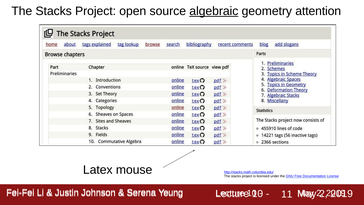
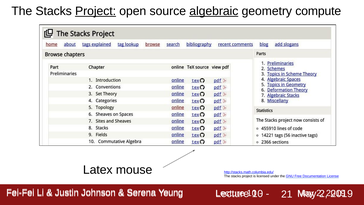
Project underline: none -> present (96, 11)
attention: attention -> compute (318, 11)
11: 11 -> 21 (287, 194)
